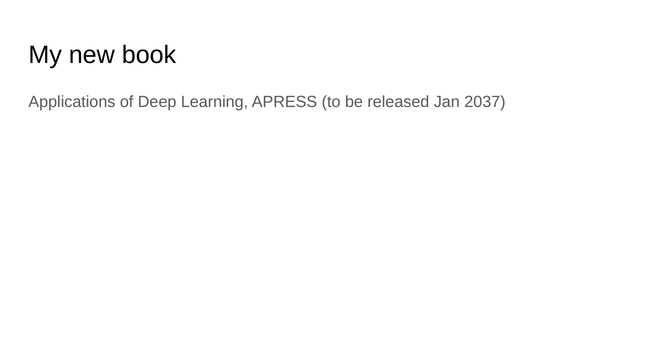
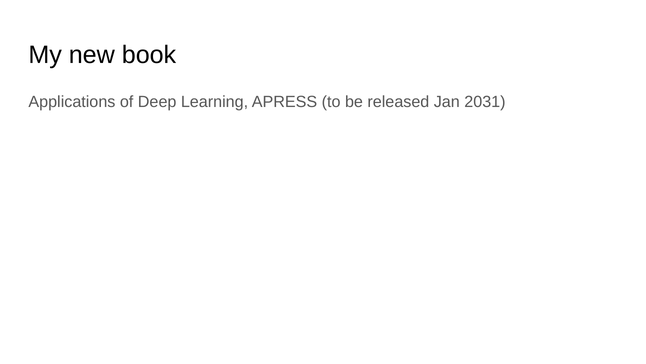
2037: 2037 -> 2031 (485, 102)
